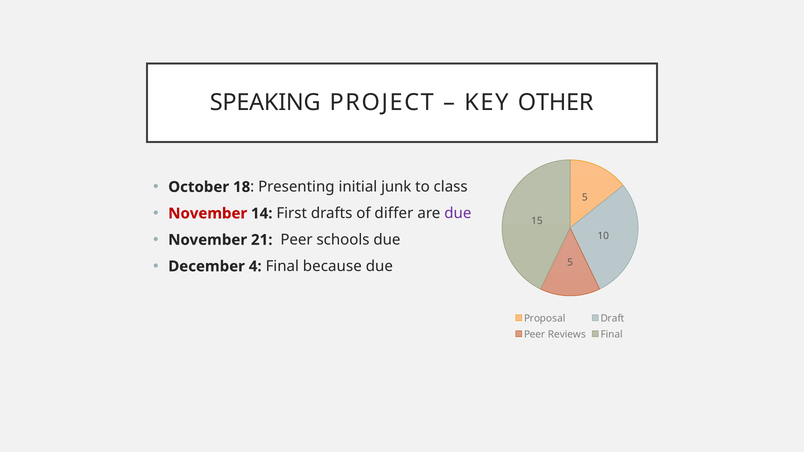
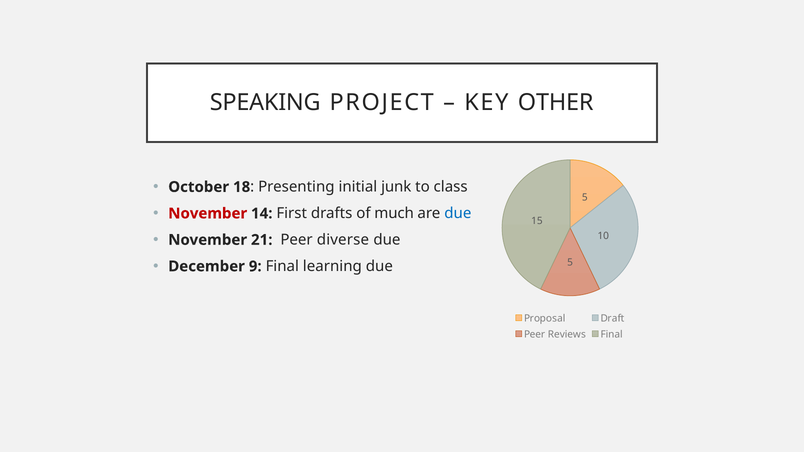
differ: differ -> much (394, 214)
due colour: purple -> blue (458, 214)
schools: schools -> diverse (343, 240)
4: 4 -> 9 (255, 266)
because: because -> learning (332, 266)
